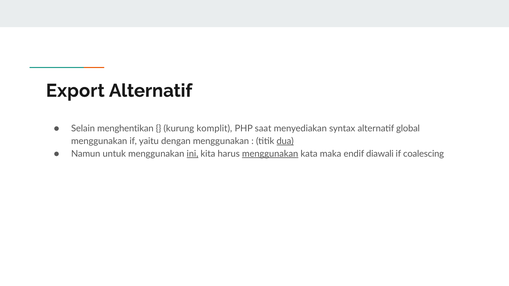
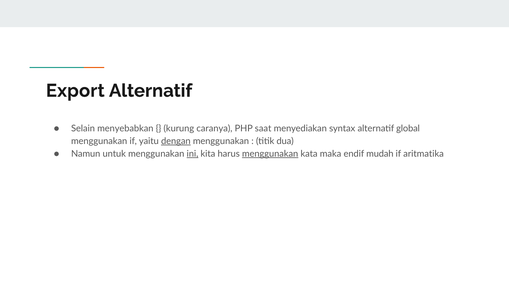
menghentikan: menghentikan -> menyebabkan (125, 129)
komplit: komplit -> caranya (214, 129)
dengan underline: none -> present (176, 141)
dua underline: present -> none (285, 141)
diawali: diawali -> mudah (380, 154)
coalescing: coalescing -> aritmatika (424, 154)
